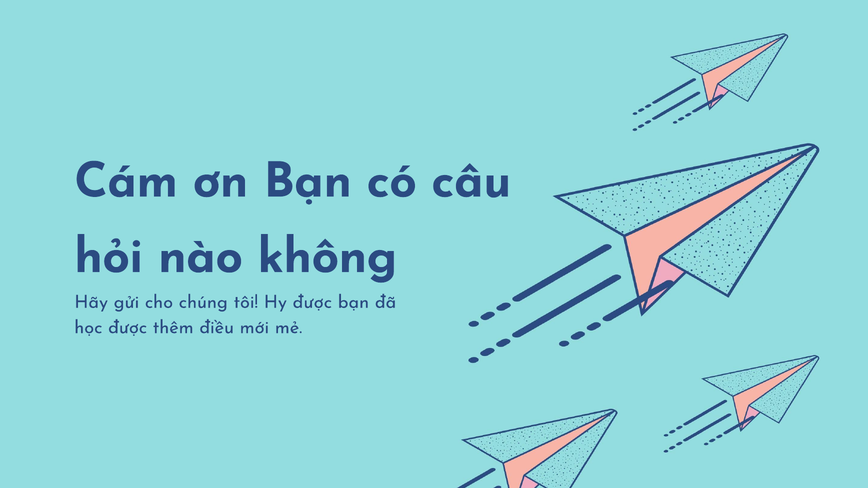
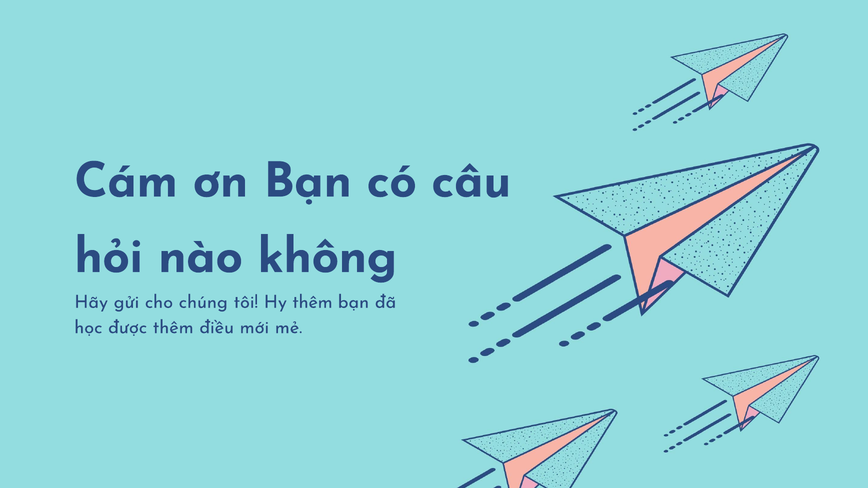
Hy được: được -> thêm (312, 302)
